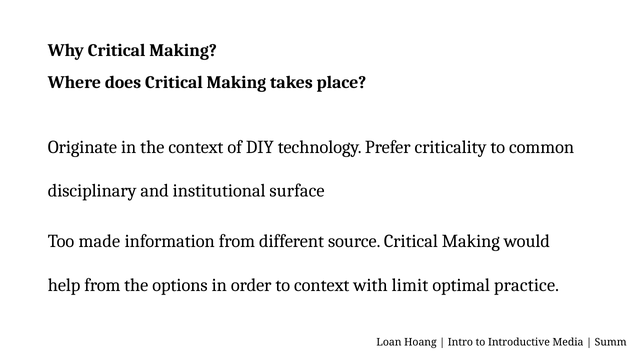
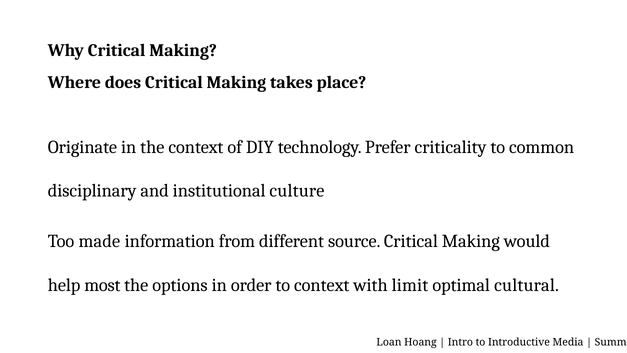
surface: surface -> culture (297, 191)
help from: from -> most (102, 285)
practice: practice -> cultural (527, 285)
